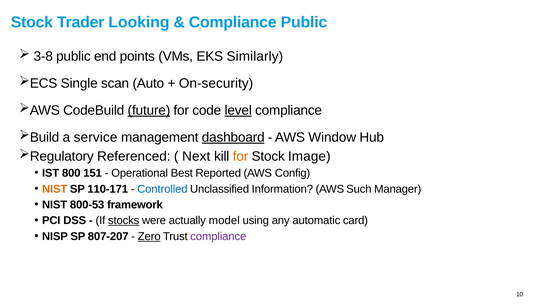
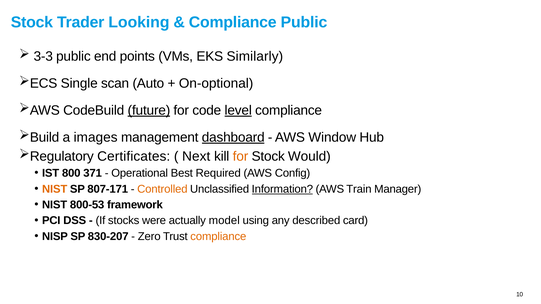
3-8: 3-8 -> 3-3 (43, 56)
On-security: On-security -> On-optional (216, 83)
service: service -> images (96, 138)
Referenced: Referenced -> Certificates (134, 156)
Image: Image -> Would (309, 156)
151: 151 -> 371 (93, 173)
Reported: Reported -> Required (218, 173)
110-171: 110-171 -> 807-171 (108, 189)
Controlled colour: blue -> orange (162, 189)
Information underline: none -> present (282, 189)
Such: Such -> Train (359, 189)
stocks underline: present -> none (124, 221)
automatic: automatic -> described (316, 221)
807-207: 807-207 -> 830-207 (108, 237)
Zero underline: present -> none (149, 237)
compliance colour: purple -> orange (218, 237)
